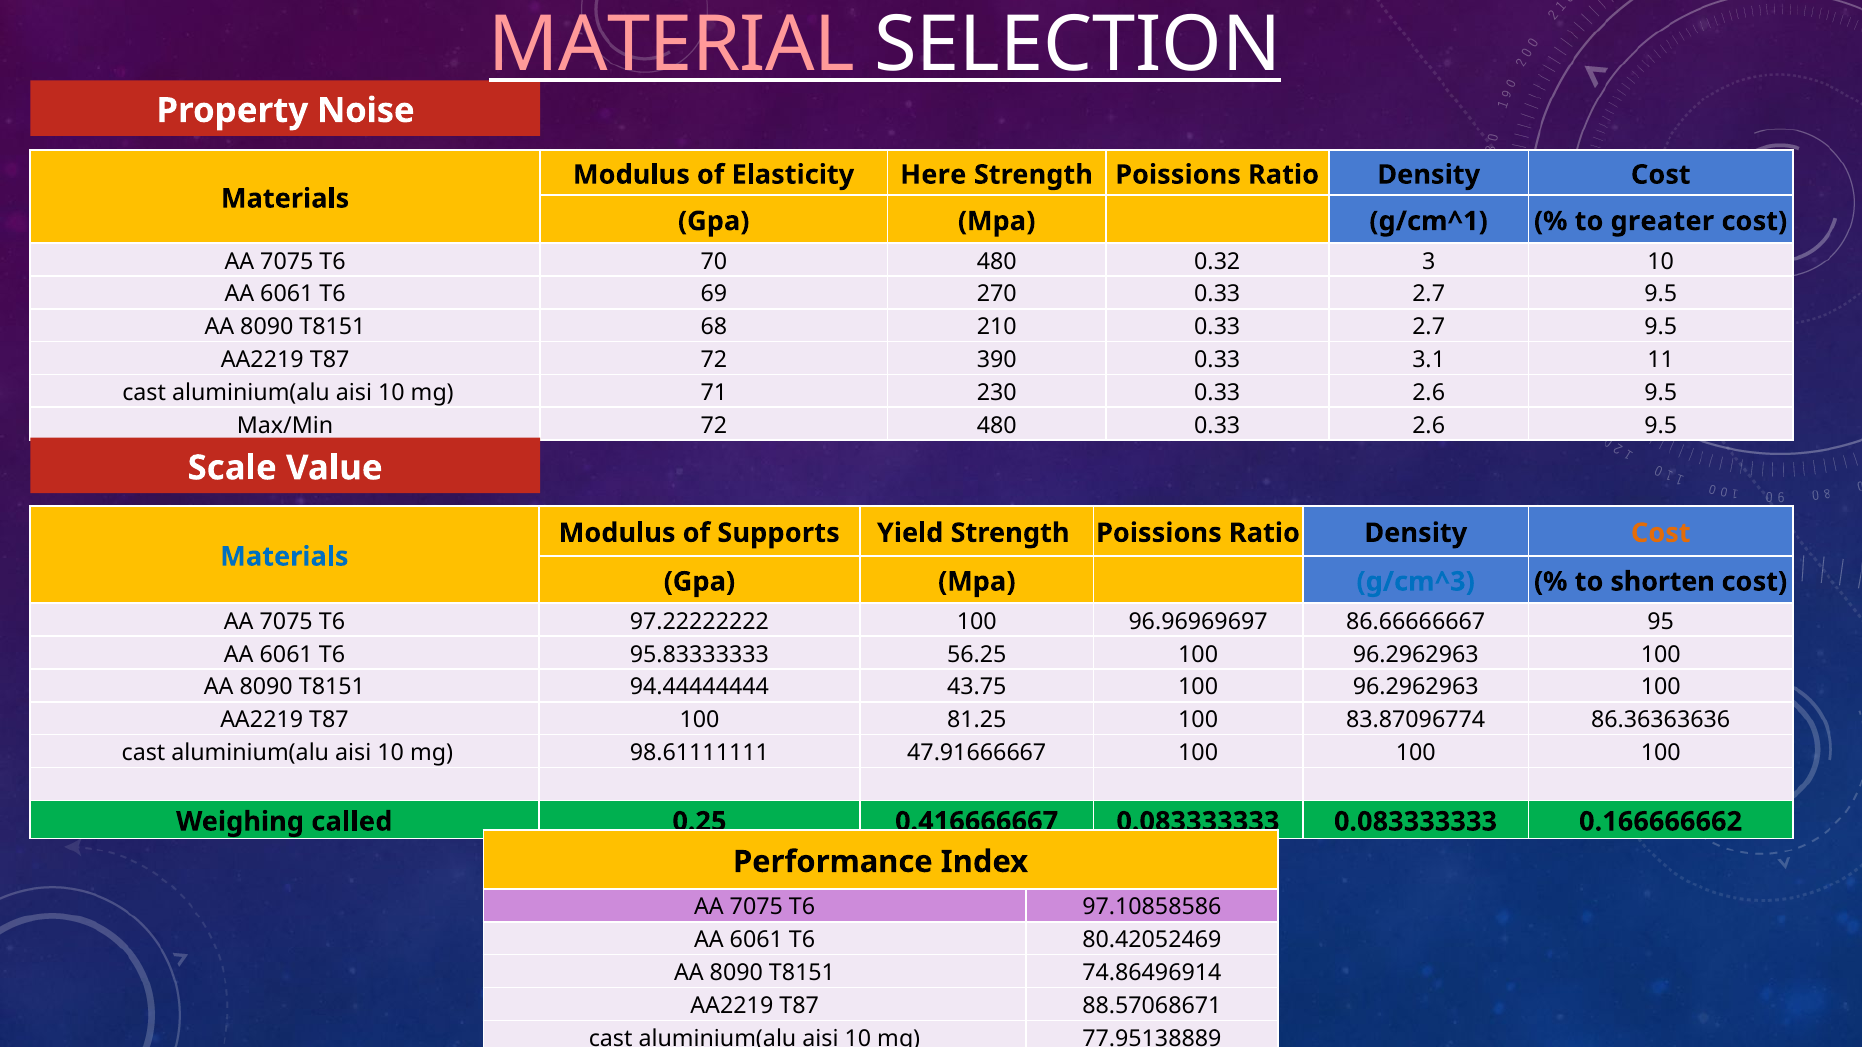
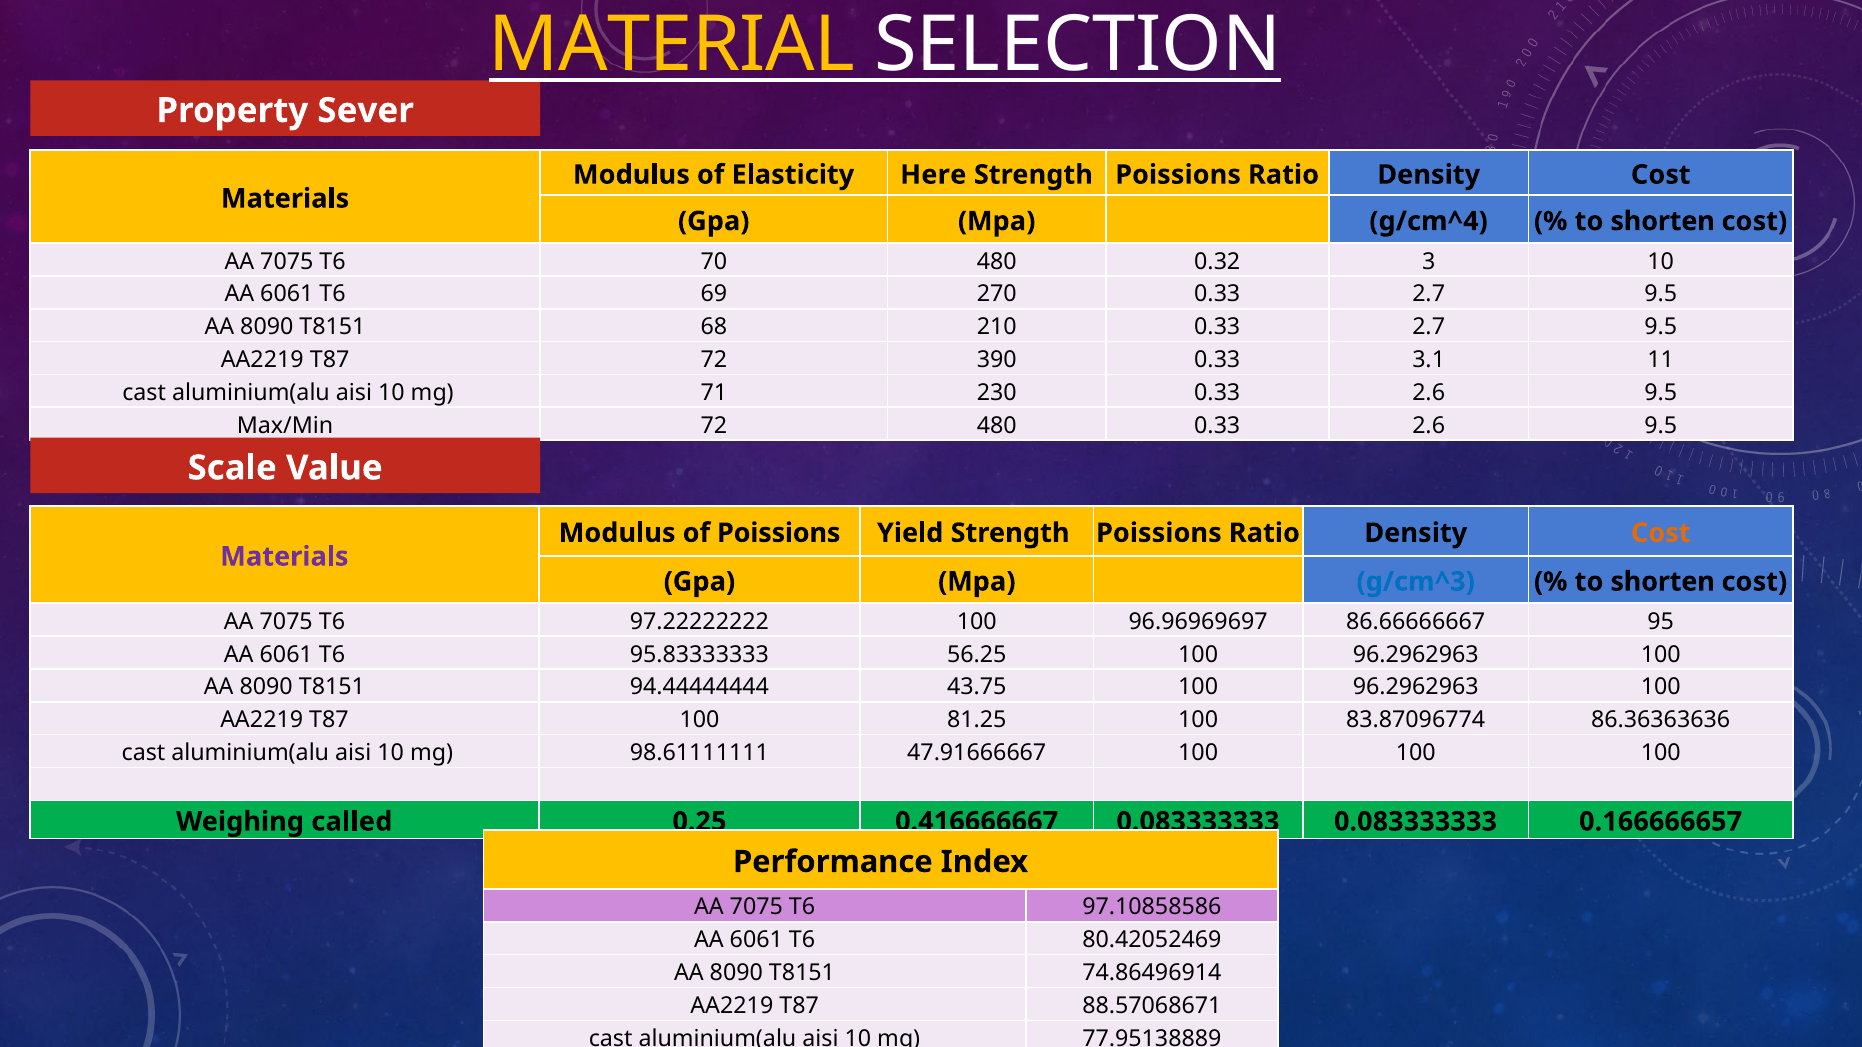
MATERIAL colour: pink -> yellow (672, 45)
Noise: Noise -> Sever (366, 111)
g/cm^1: g/cm^1 -> g/cm^4 (1429, 221)
greater: greater -> shorten (1663, 221)
of Supports: Supports -> Poissions (779, 533)
Materials colour: blue -> purple (284, 557)
0.166666662: 0.166666662 -> 0.166666657 (1661, 822)
